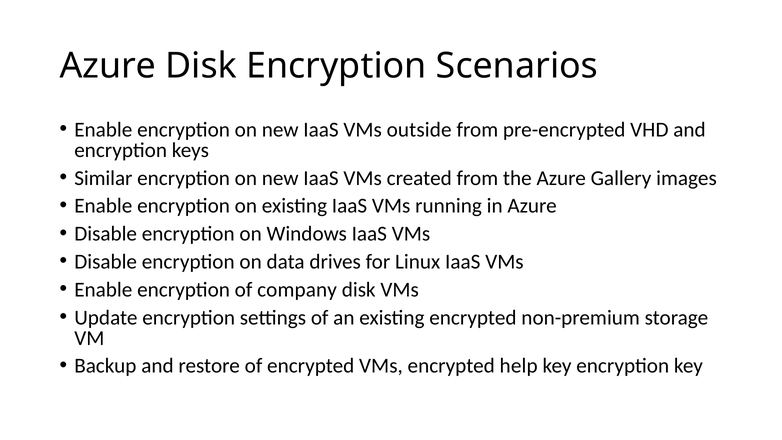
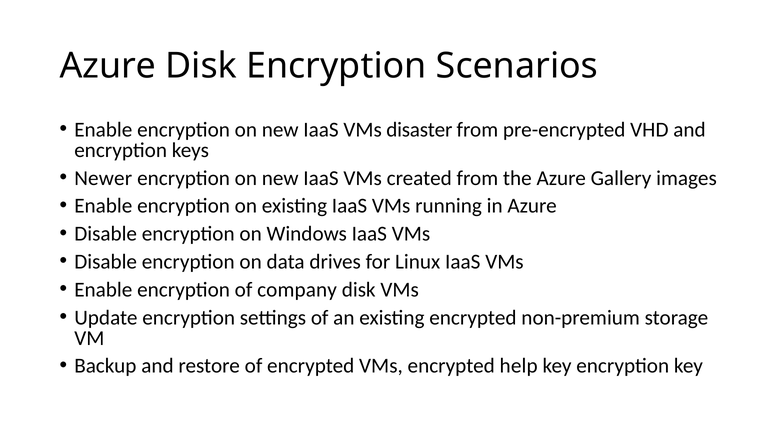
outside: outside -> disaster (419, 129)
Similar: Similar -> Newer (103, 178)
